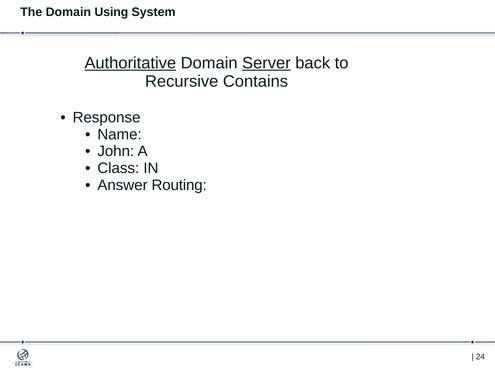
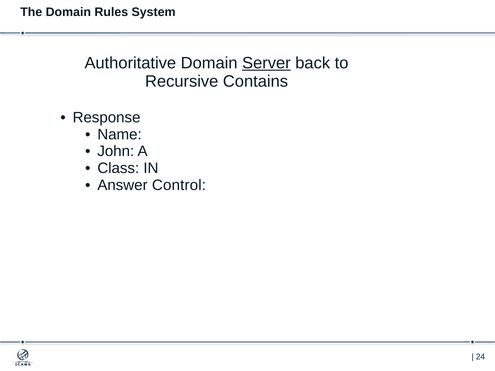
Using: Using -> Rules (111, 12)
Authoritative underline: present -> none (130, 63)
Routing: Routing -> Control (179, 185)
